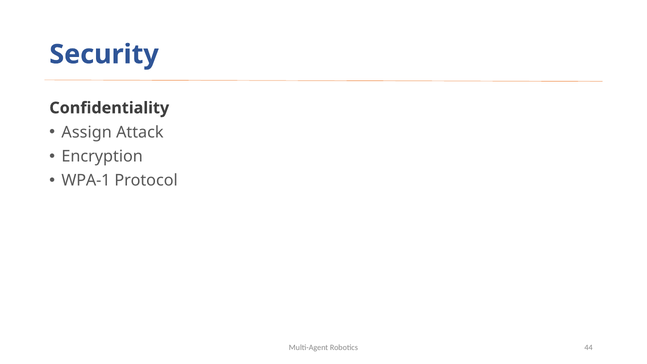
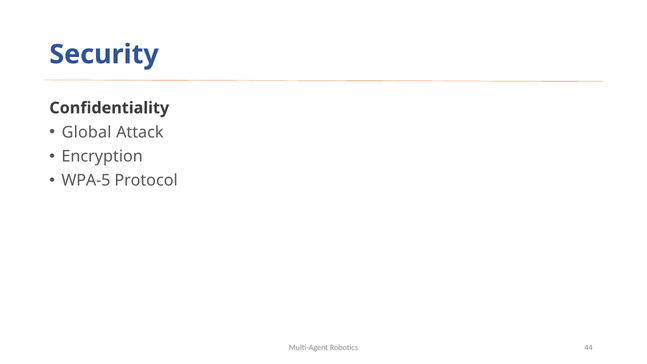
Assign: Assign -> Global (87, 132)
WPA-1: WPA-1 -> WPA-5 (86, 181)
